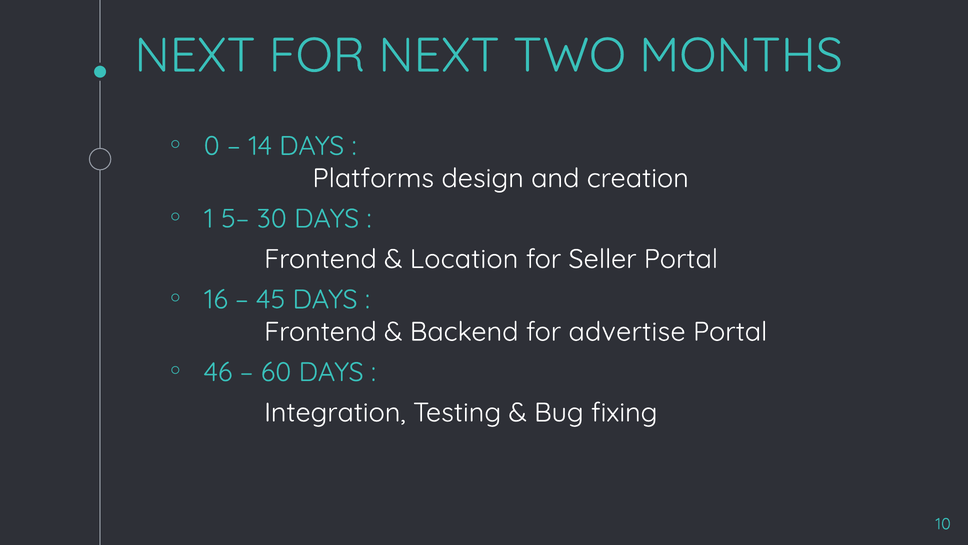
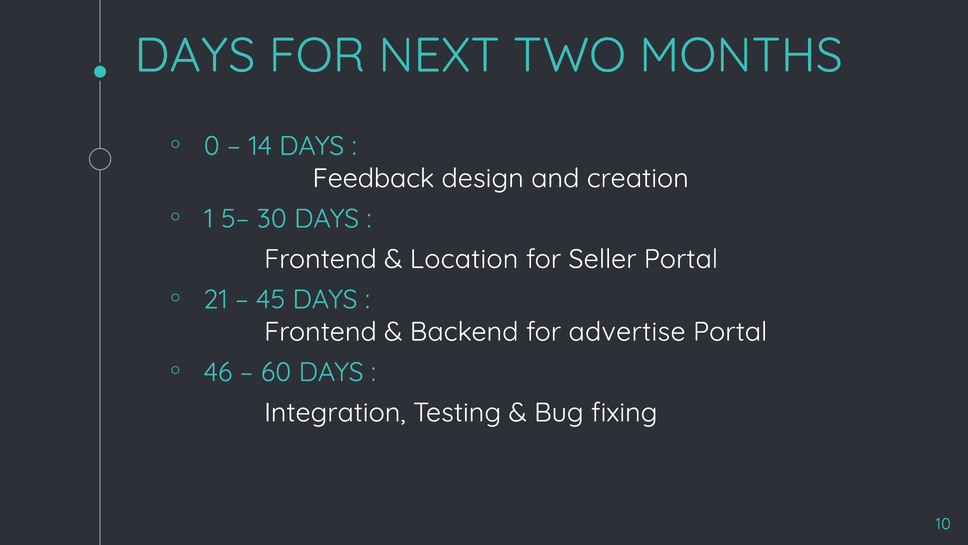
NEXT: NEXT -> DAYS (195, 56)
Platforms: Platforms -> Feedback (373, 178)
16: 16 -> 21 (216, 299)
